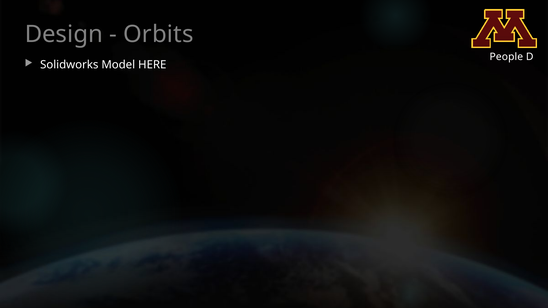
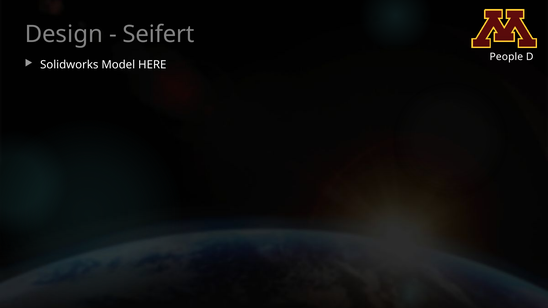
Orbits: Orbits -> Seifert (159, 34)
